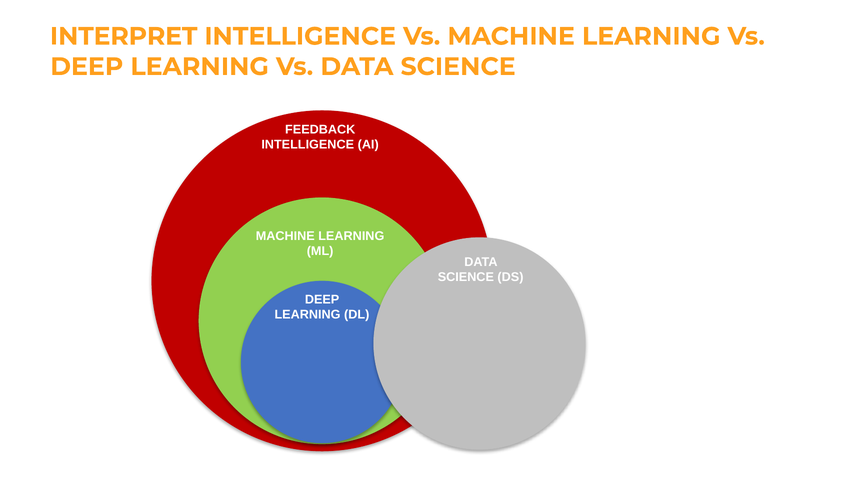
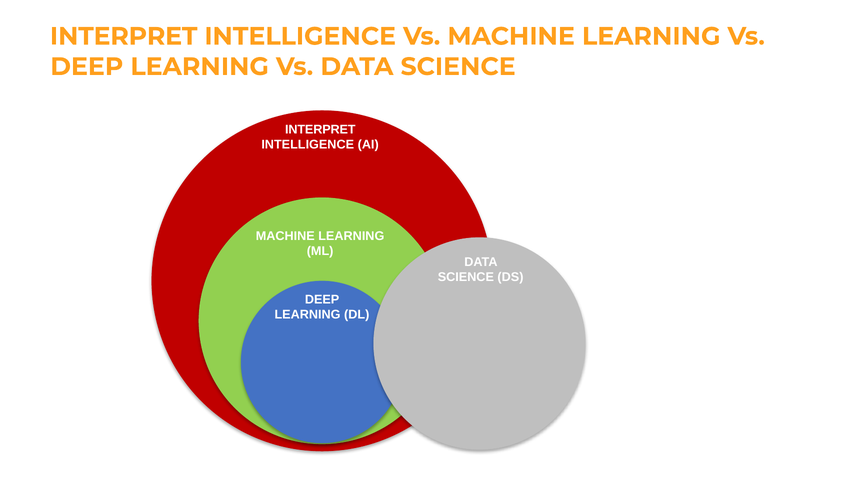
FEEDBACK: FEEDBACK -> INTERPRET (320, 130)
